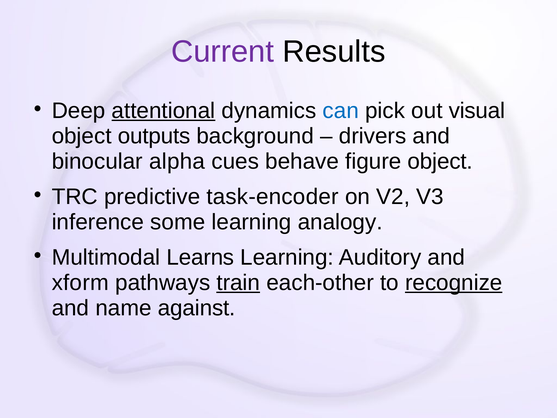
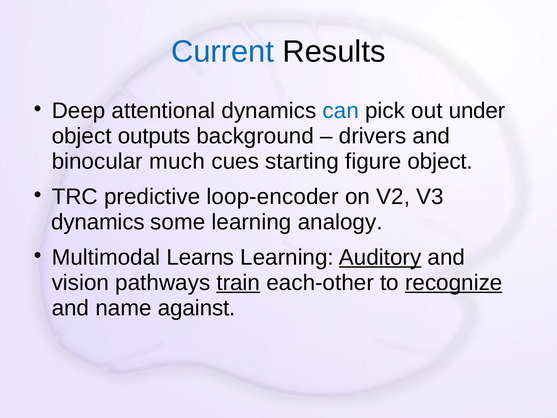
Current colour: purple -> blue (222, 52)
attentional underline: present -> none (163, 111)
visual: visual -> under (477, 111)
alpha: alpha -> much (177, 161)
behave: behave -> starting (302, 161)
task-encoder: task-encoder -> loop-encoder (273, 197)
inference: inference -> dynamics (98, 222)
Auditory underline: none -> present (380, 257)
xform: xform -> vision (80, 283)
